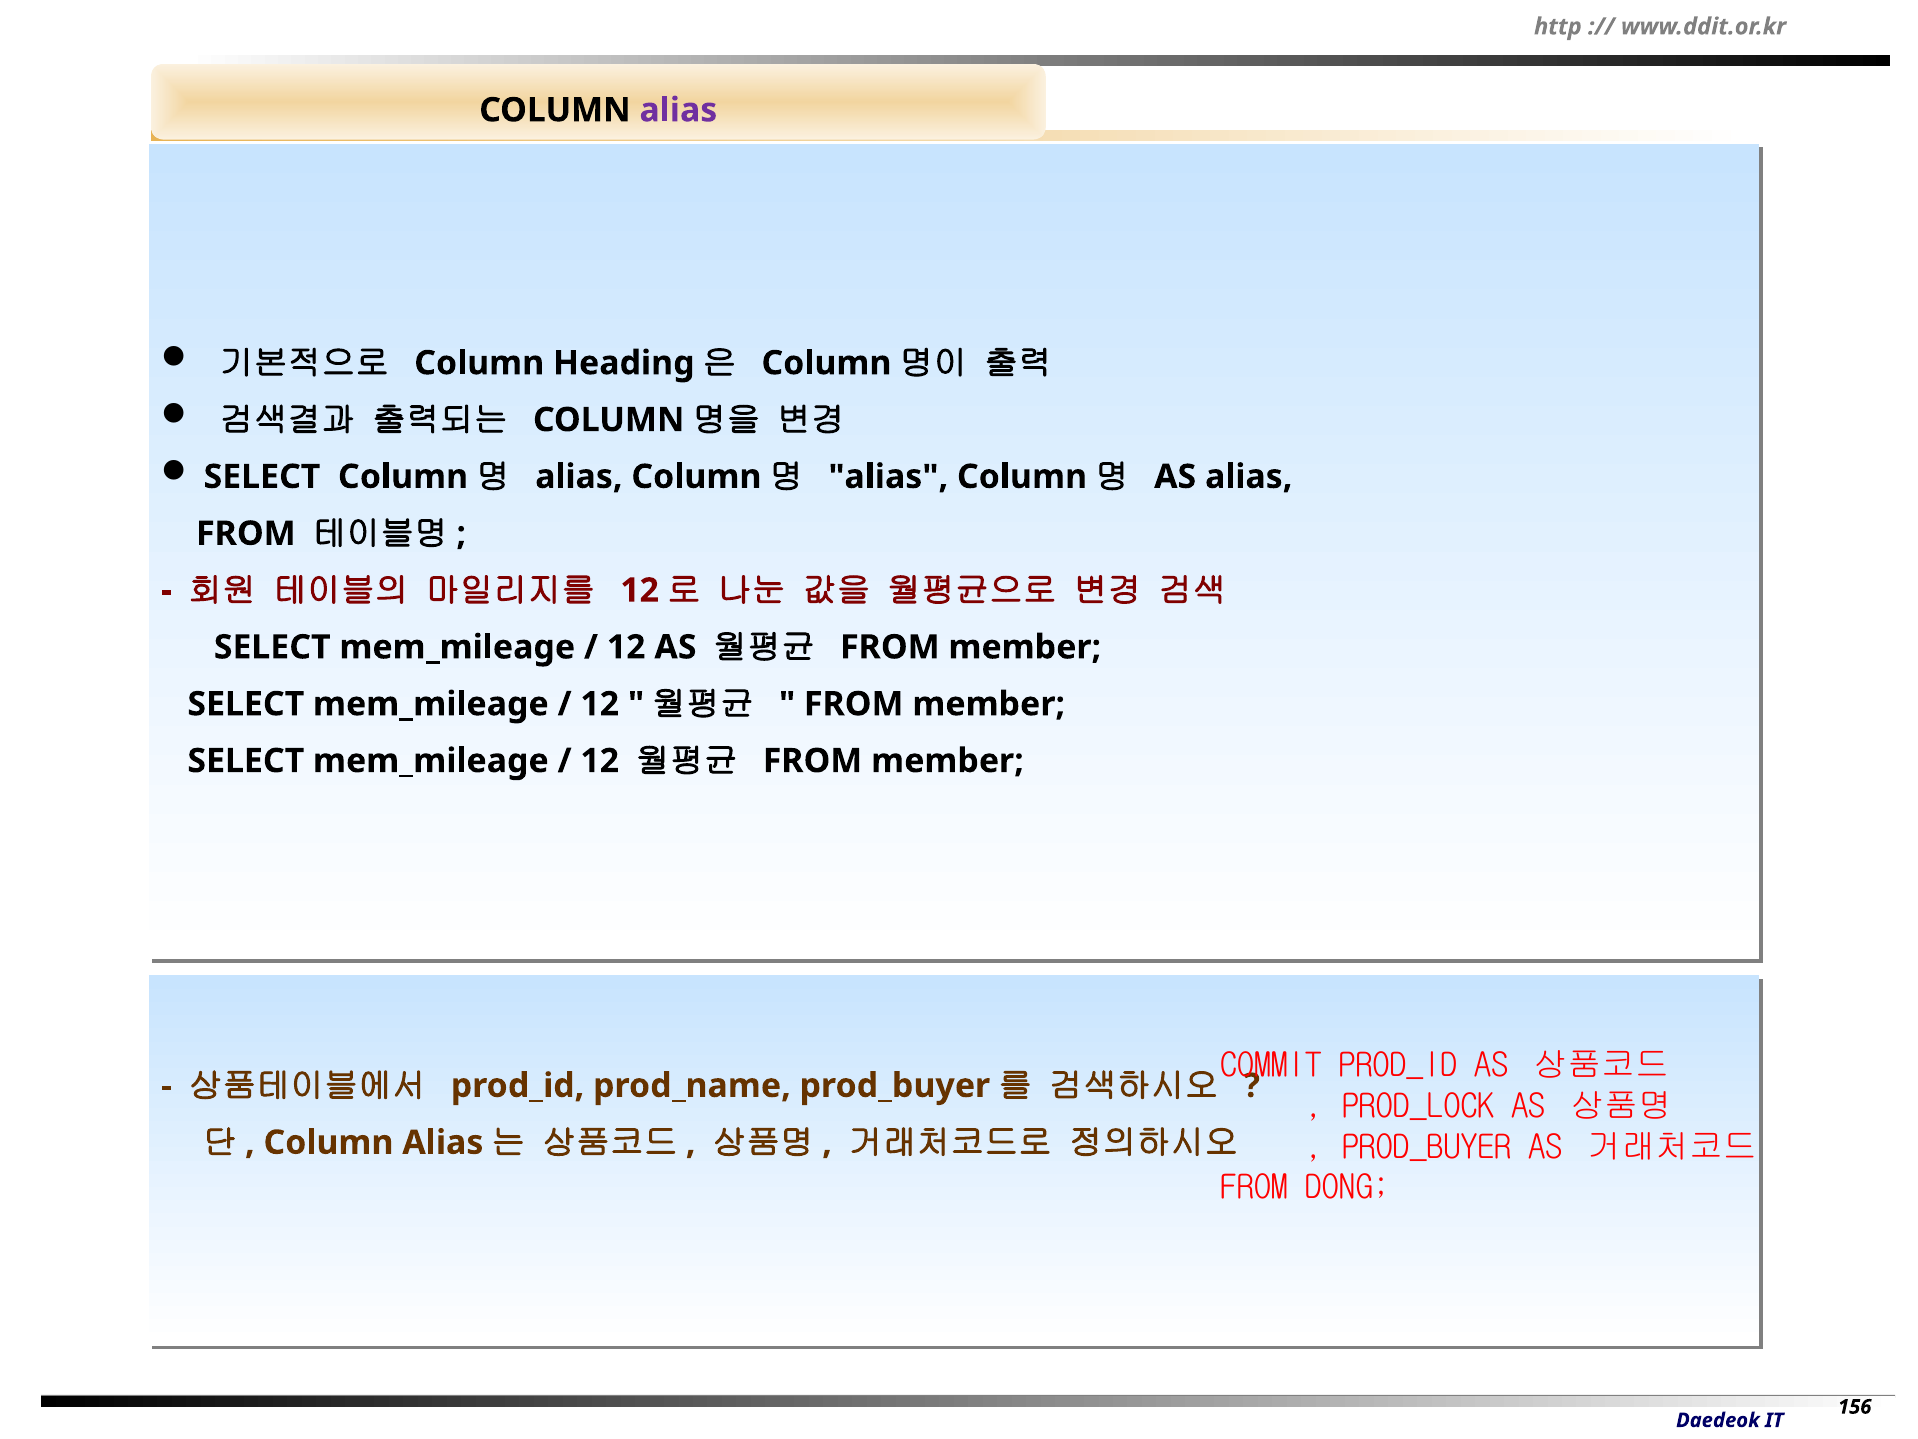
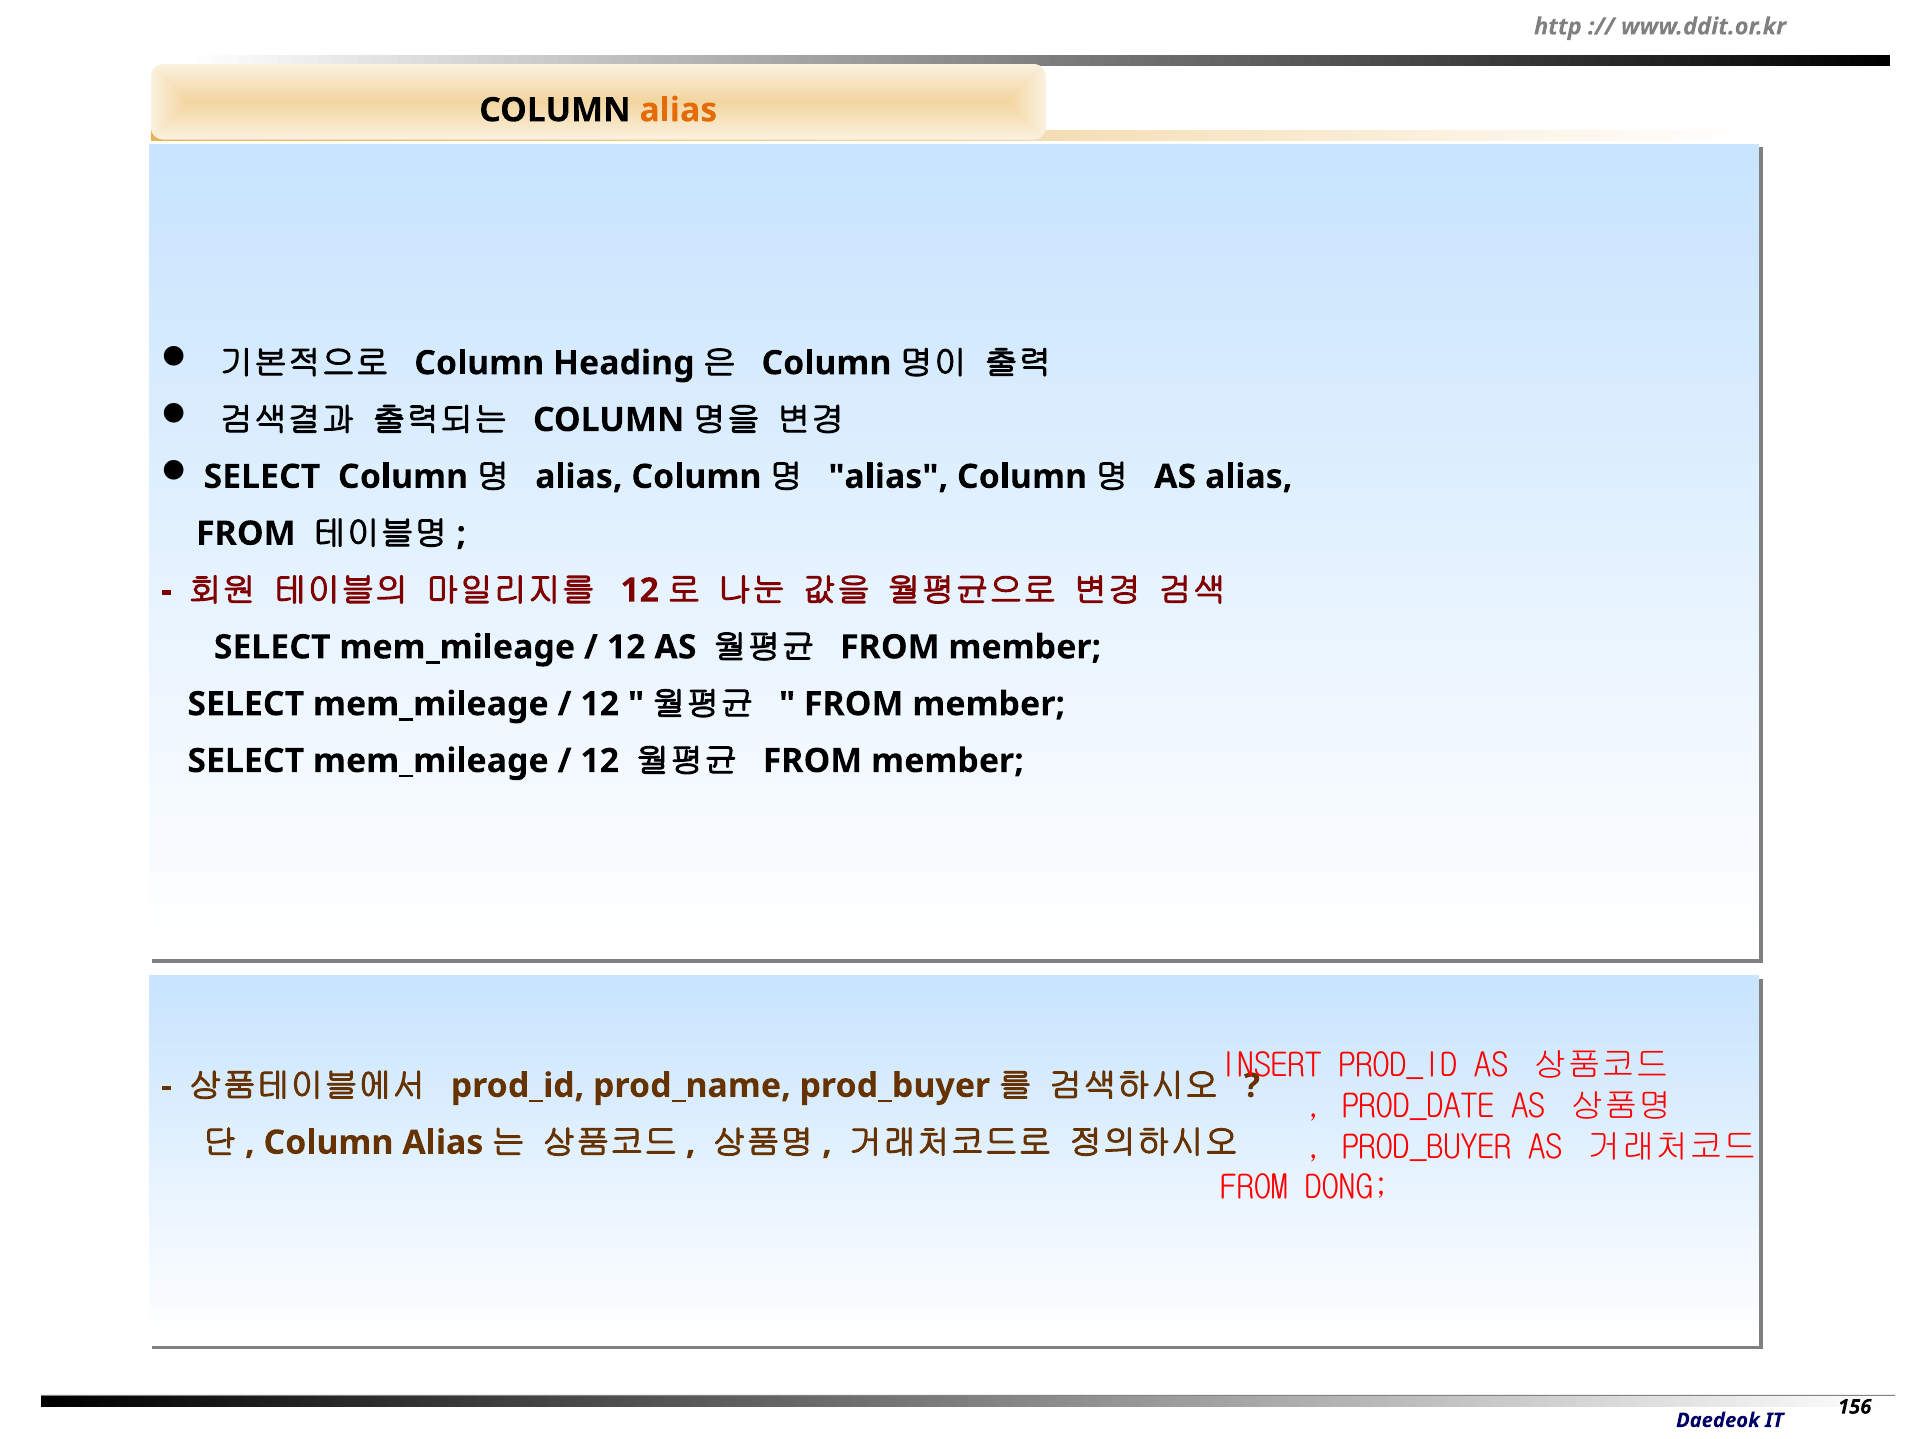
alias colour: purple -> orange (678, 110)
COMMIT: COMMIT -> INSERT (1271, 1065)
PROD_LOCK: PROD_LOCK -> PROD_DATE (1418, 1106)
